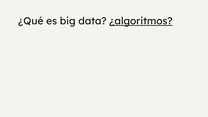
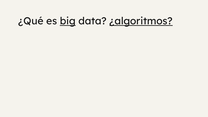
big underline: none -> present (68, 21)
